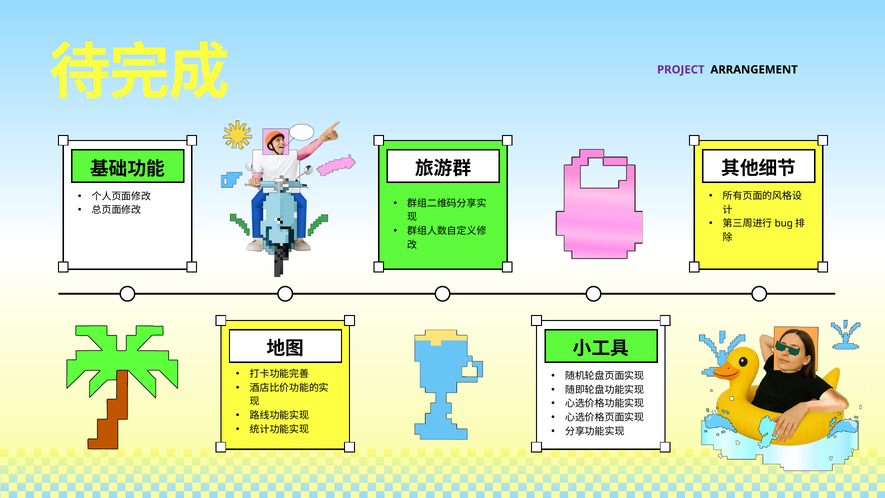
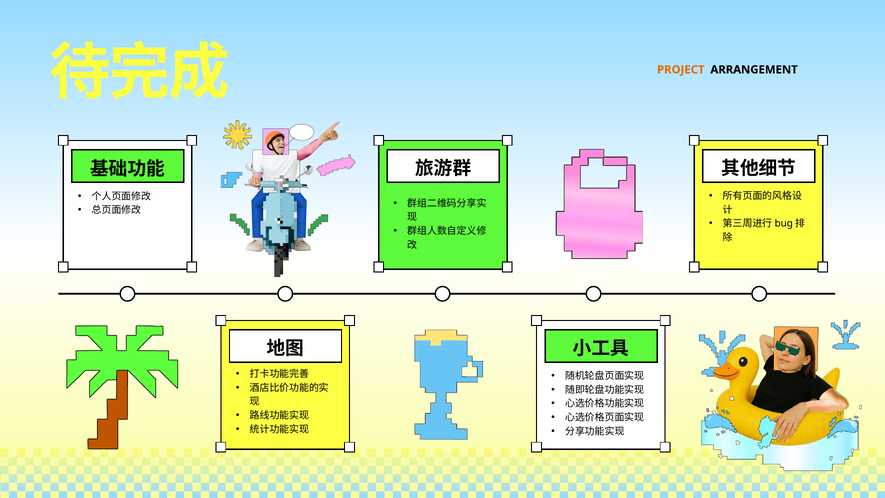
PROJECT colour: purple -> orange (681, 70)
